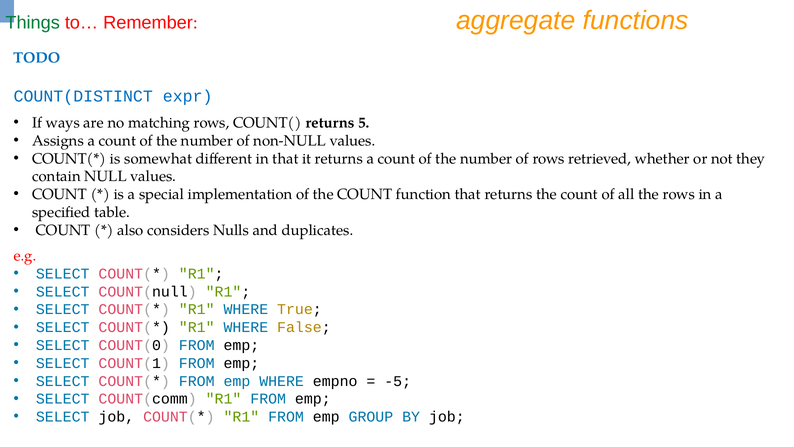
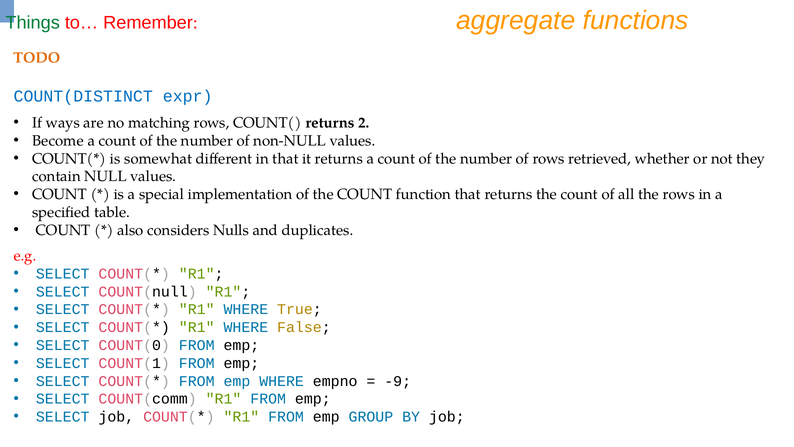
TODO colour: blue -> orange (37, 58)
5: 5 -> 2 (364, 123)
Assigns: Assigns -> Become (58, 141)
-5: -5 -> -9 (398, 381)
